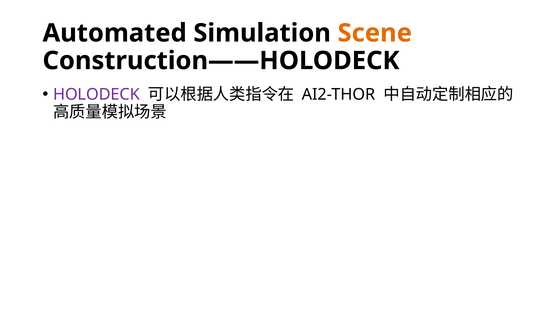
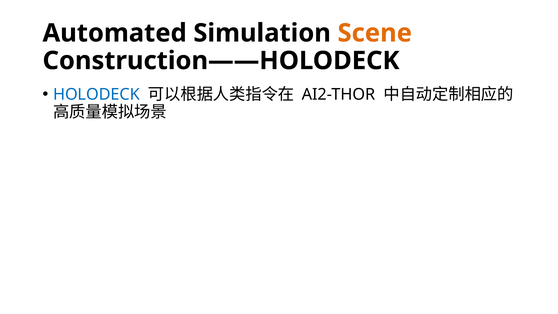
HOLODECK colour: purple -> blue (96, 94)
